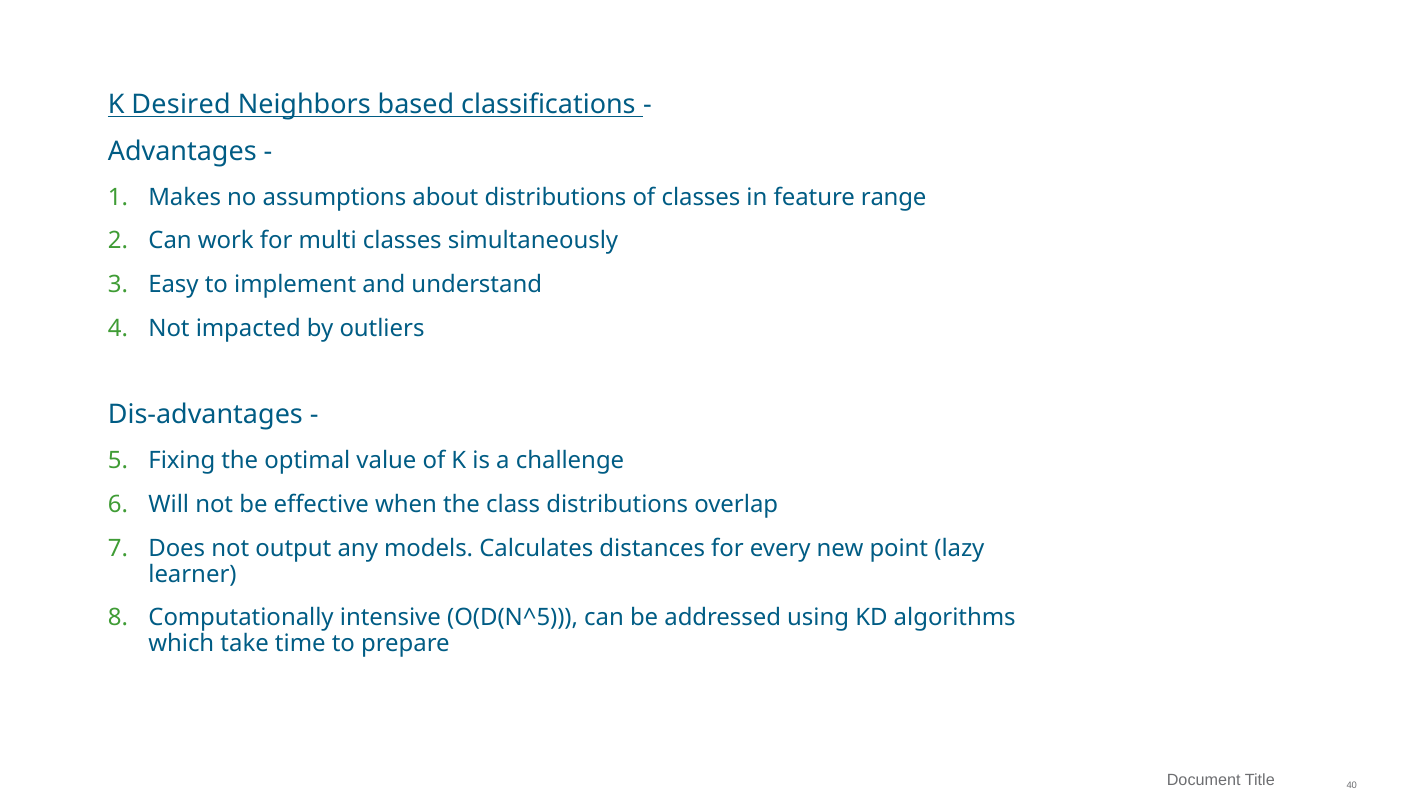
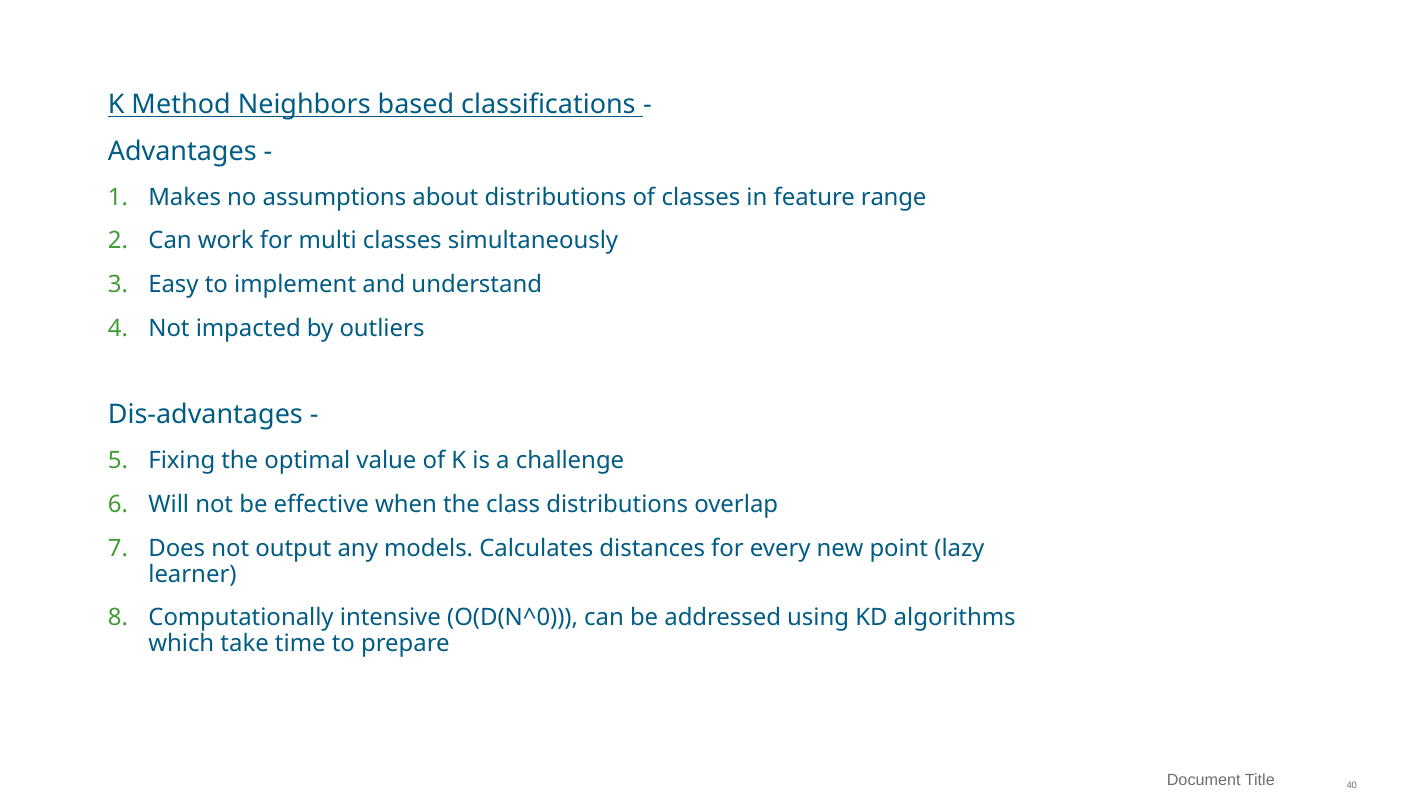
Desired: Desired -> Method (181, 104)
O(D(N^5: O(D(N^5 -> O(D(N^0 (513, 618)
